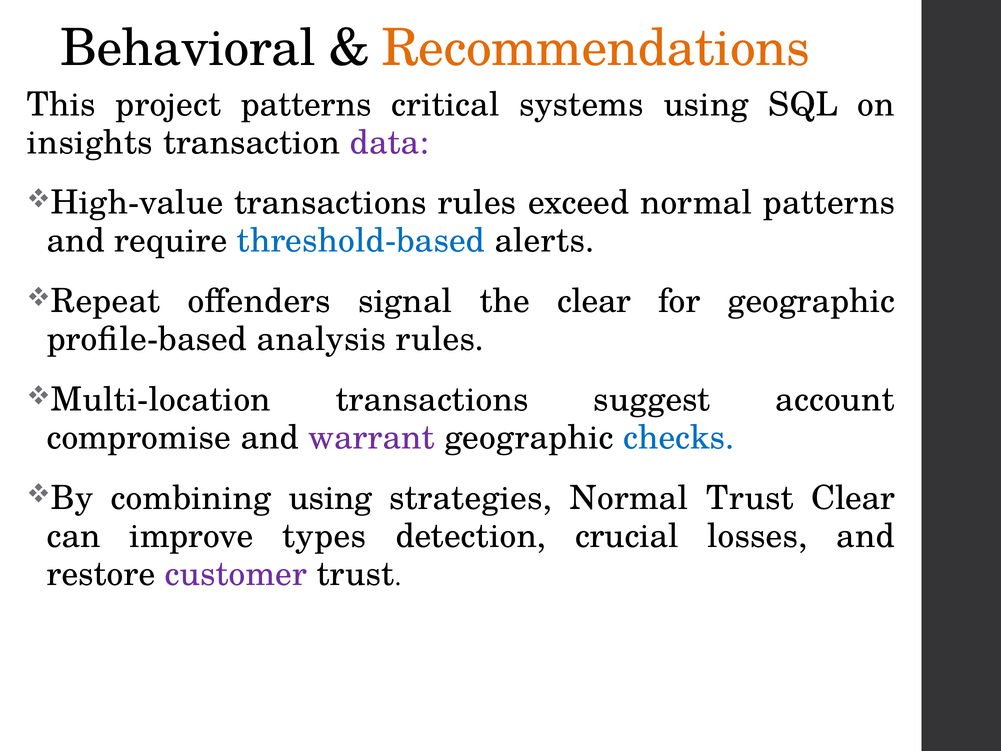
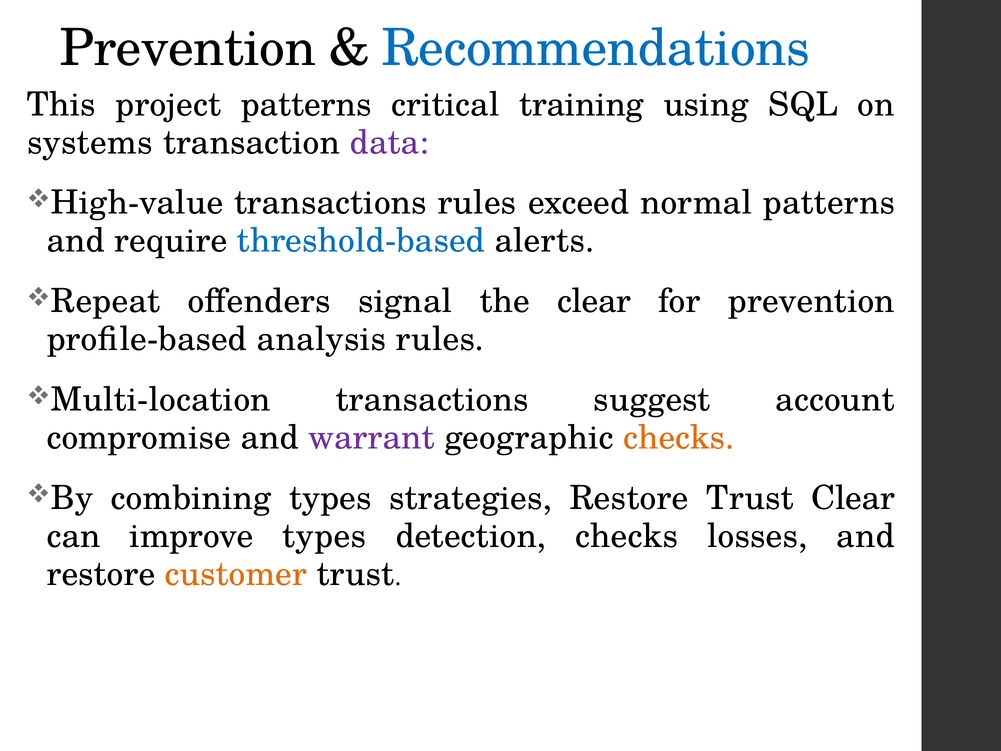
Behavioral: Behavioral -> Prevention (188, 48)
Recommendations colour: orange -> blue (596, 48)
systems: systems -> training (582, 105)
insights: insights -> systems (90, 143)
for geographic: geographic -> prevention (811, 301)
checks colour: blue -> orange (679, 438)
combining using: using -> types (330, 498)
strategies Normal: Normal -> Restore (629, 498)
detection crucial: crucial -> checks (627, 536)
customer colour: purple -> orange (236, 574)
